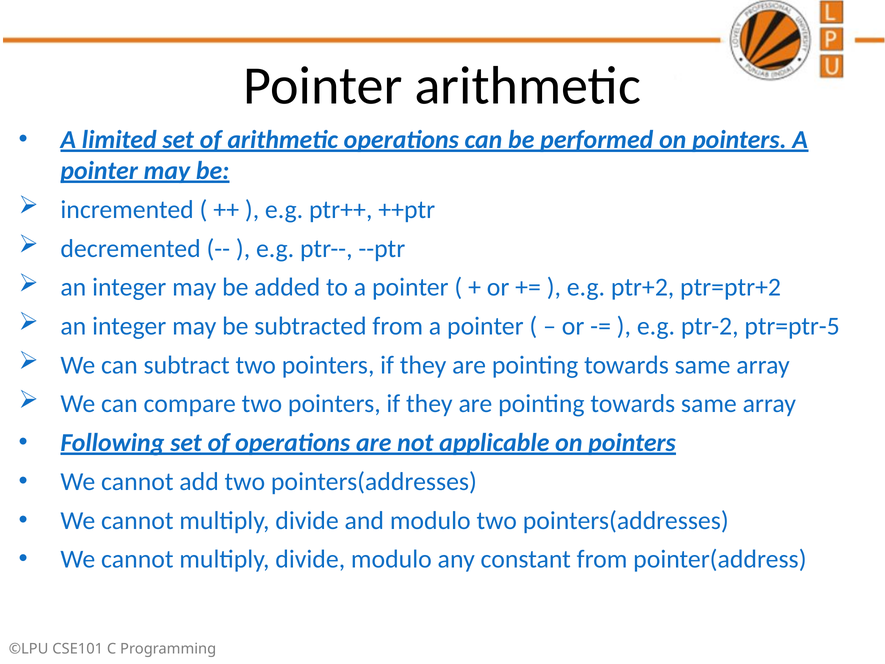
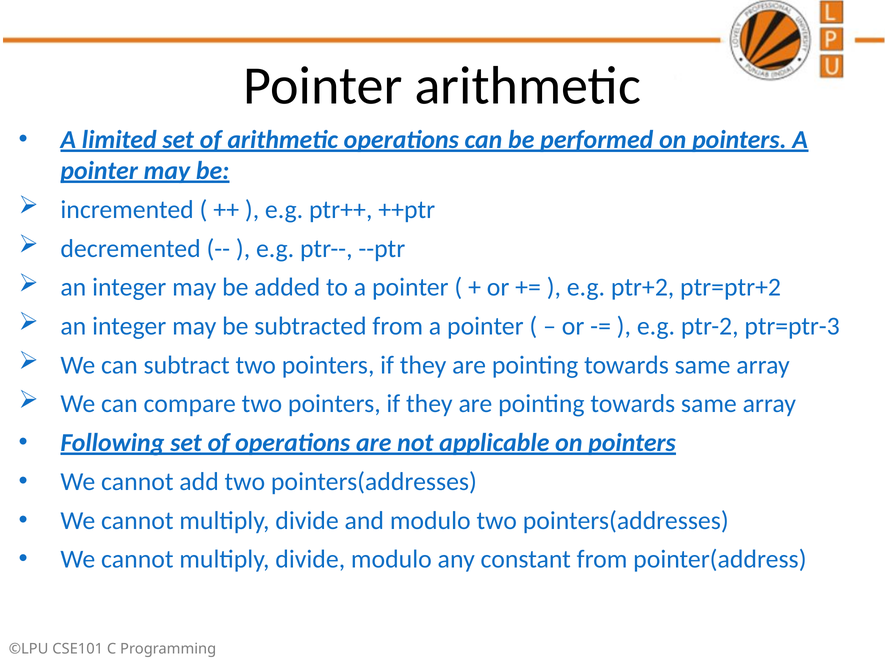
ptr=ptr-5: ptr=ptr-5 -> ptr=ptr-3 (792, 326)
